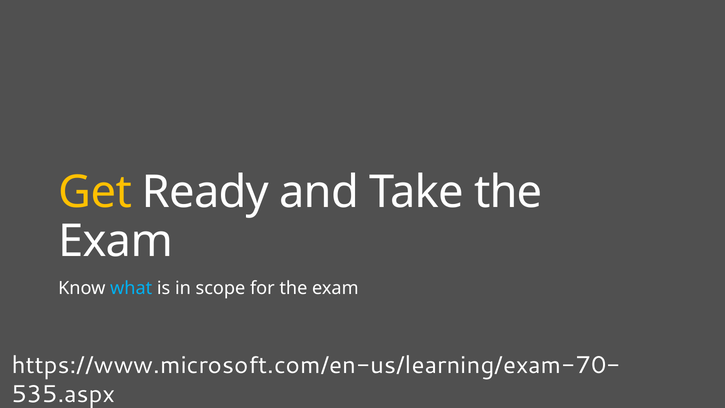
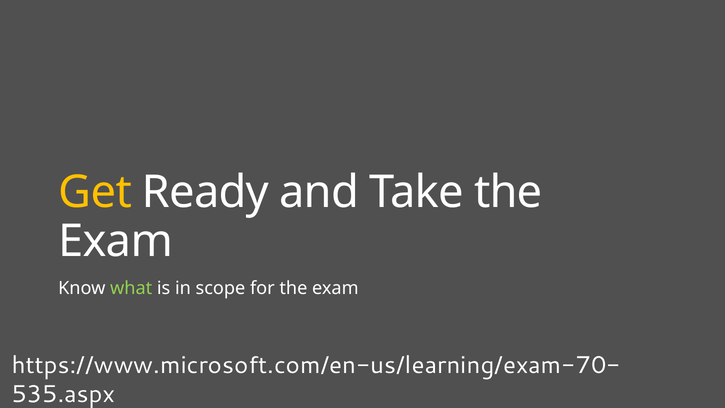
what colour: light blue -> light green (131, 288)
